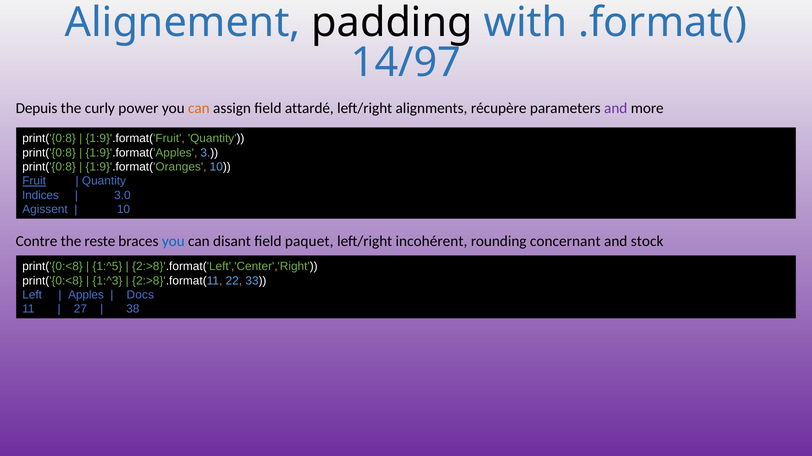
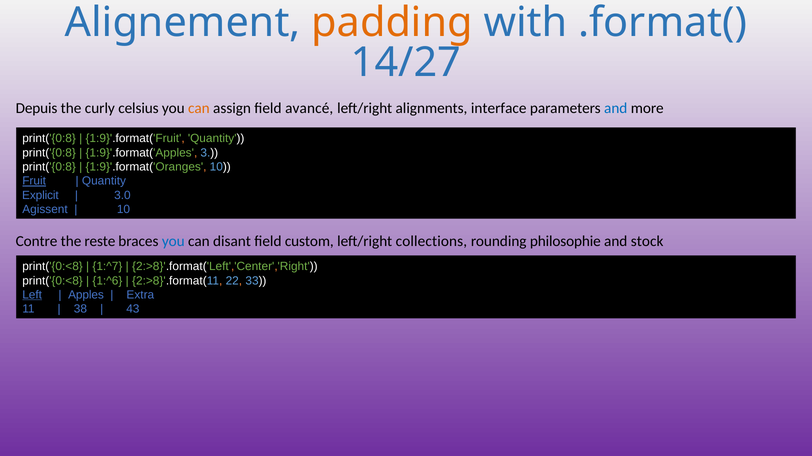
padding colour: black -> orange (392, 22)
14/97: 14/97 -> 14/27 (406, 63)
power: power -> celsius (138, 109)
attardé: attardé -> avancé (309, 109)
récupère: récupère -> interface (499, 109)
and colour: purple -> blue (616, 109)
Indices: Indices -> Explicit (40, 196)
paquet: paquet -> custom (309, 242)
incohérent: incohérent -> collections (431, 242)
concernant: concernant -> philosophie (565, 242)
1:^5: 1:^5 -> 1:^7 (107, 267)
1:^3: 1:^3 -> 1:^6 (107, 281)
Left underline: none -> present (32, 295)
Docs: Docs -> Extra (140, 295)
27: 27 -> 38 (80, 310)
38: 38 -> 43 (133, 310)
